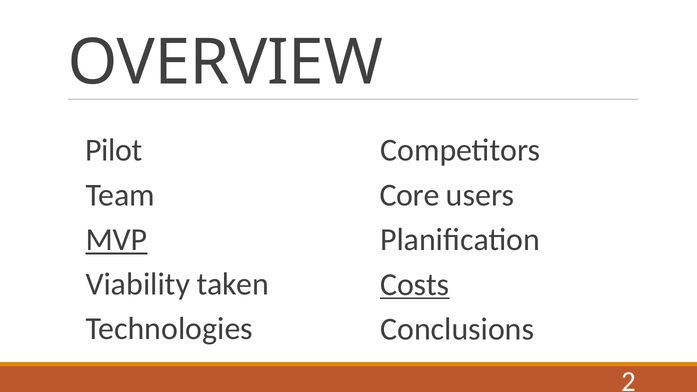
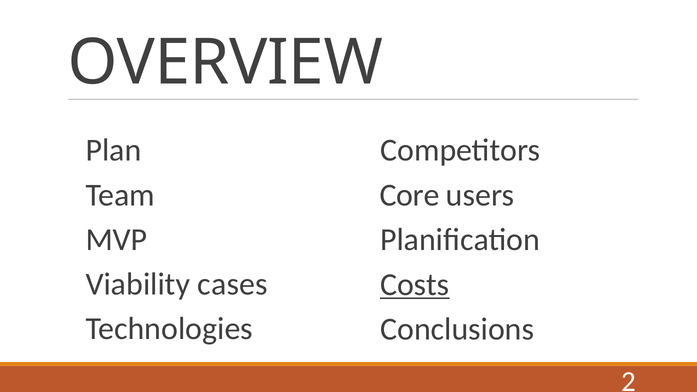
Pilot: Pilot -> Plan (114, 150)
MVP underline: present -> none (116, 240)
taken: taken -> cases (233, 284)
